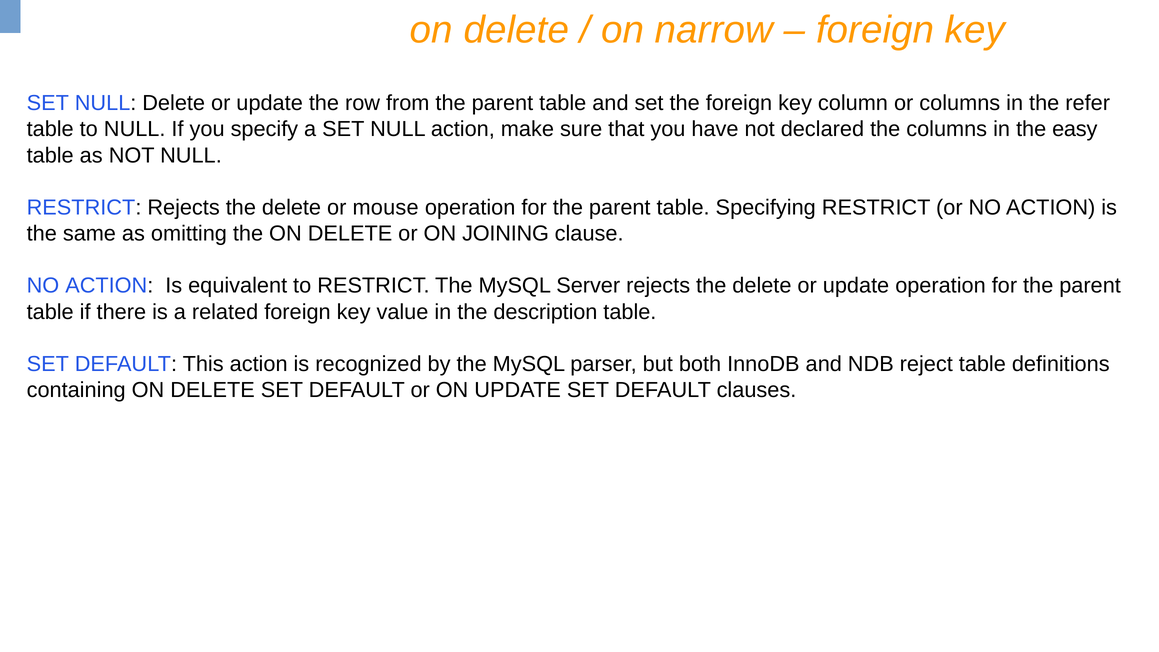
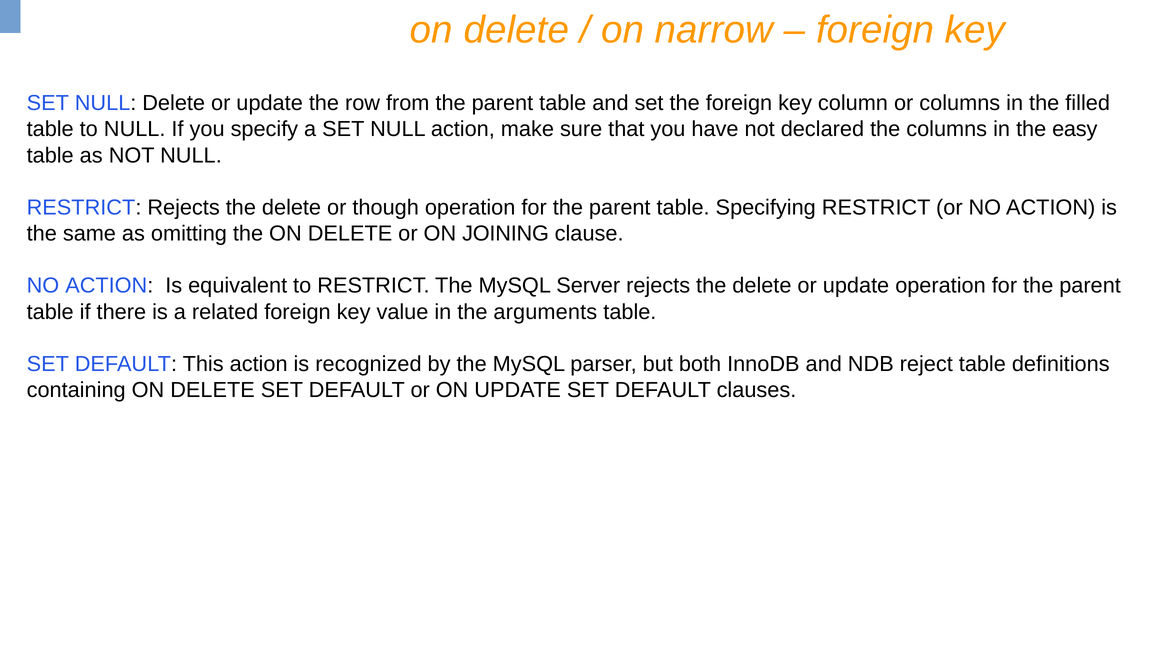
refer: refer -> filled (1088, 103)
mouse: mouse -> though (386, 208)
description: description -> arguments (545, 312)
